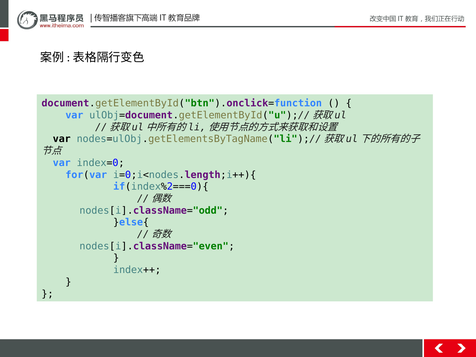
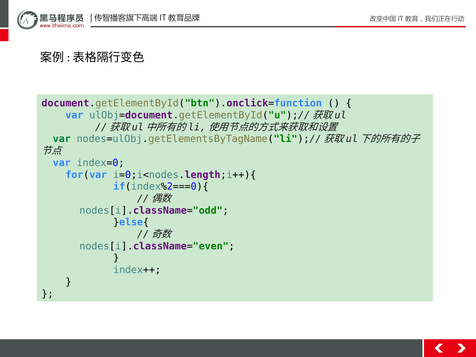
var colour: black -> green (62, 139)
